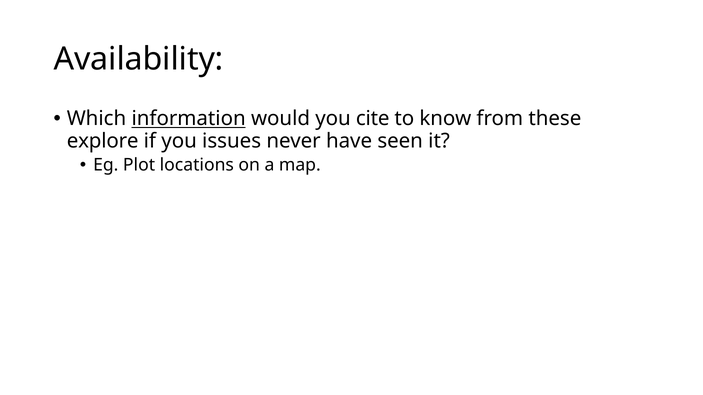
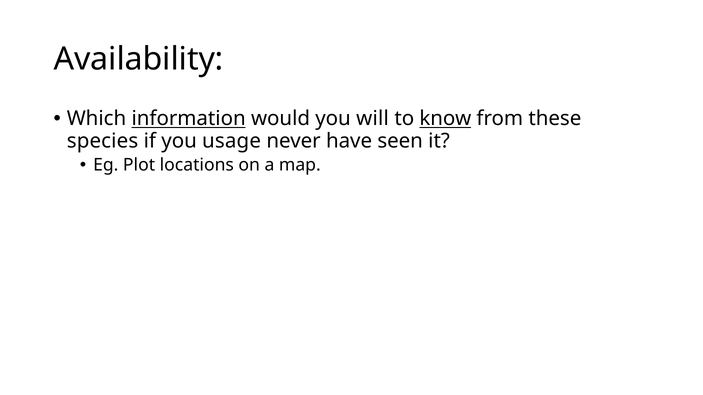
cite: cite -> will (373, 119)
know underline: none -> present (445, 119)
explore: explore -> species (103, 141)
issues: issues -> usage (232, 141)
